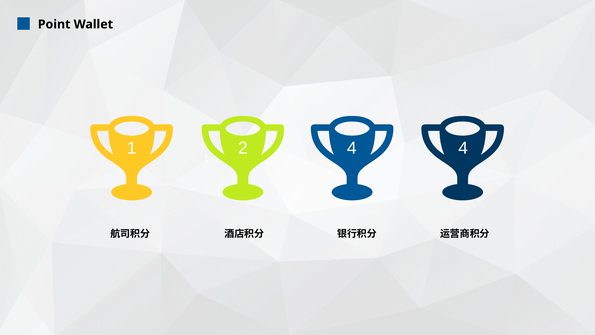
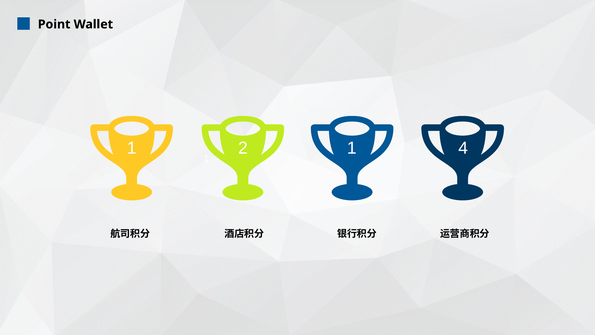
2 4: 4 -> 1 (352, 148)
